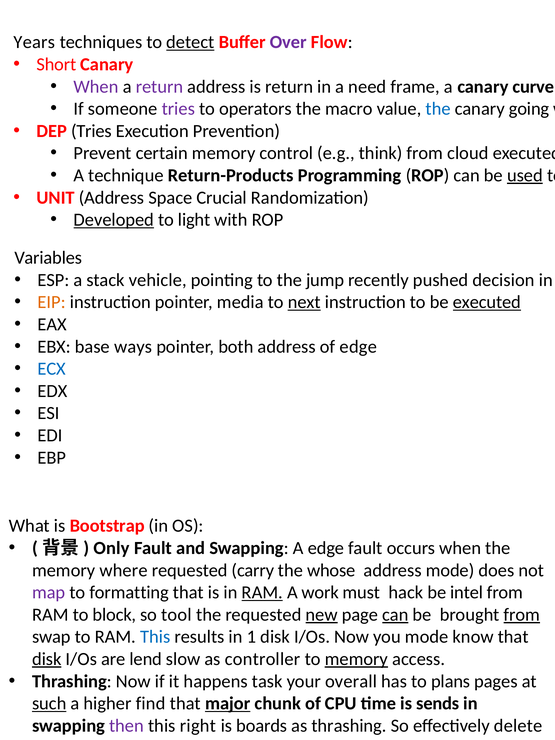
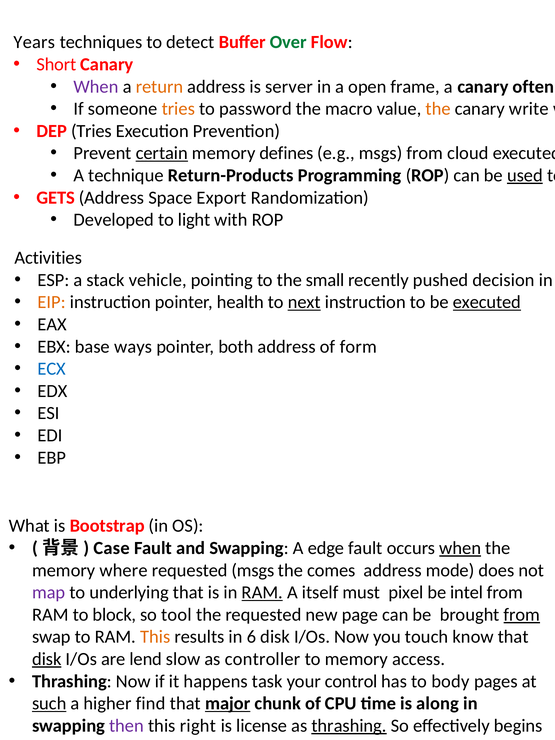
detect underline: present -> none (190, 42)
Over colour: purple -> green (288, 42)
return colour: purple -> orange (159, 87)
is return: return -> server (289, 87)
need: need -> open (367, 87)
curve: curve -> often (533, 87)
tries colour: purple -> orange (178, 109)
operators: operators -> password (255, 109)
the colour: blue -> orange (438, 109)
going: going -> write (529, 109)
certain underline: none -> present (162, 153)
control: control -> defines (286, 153)
e.g think: think -> msgs (381, 153)
UNIT: UNIT -> GETS (56, 198)
Crucial: Crucial -> Export (222, 198)
Developed underline: present -> none (114, 220)
Variables: Variables -> Activities (48, 258)
jump: jump -> small (325, 280)
media: media -> health (240, 302)
of edge: edge -> form (358, 347)
Only: Only -> Case (112, 548)
when underline: none -> present (460, 548)
requested carry: carry -> msgs (253, 570)
whose: whose -> comes (331, 570)
formatting: formatting -> underlying (129, 592)
A work: work -> itself (320, 592)
hack: hack -> pixel (406, 592)
new underline: present -> none (322, 615)
can underline: present -> none (395, 615)
This colour: blue -> orange (155, 637)
1: 1 -> 6 (251, 637)
you mode: mode -> touch (427, 637)
memory underline: present -> none (356, 659)
overall: overall -> control (351, 681)
plans: plans -> body (450, 681)
sends: sends -> along (438, 703)
boards: boards -> license (262, 726)
thrashing underline: none -> present (349, 726)
delete: delete -> begins (518, 726)
